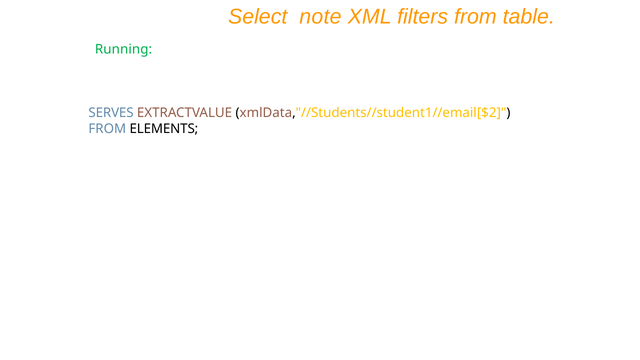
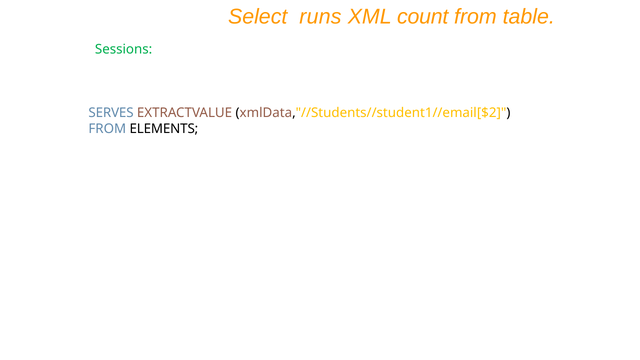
note: note -> runs (320, 17)
filters: filters -> count (423, 17)
Running: Running -> Sessions (124, 49)
